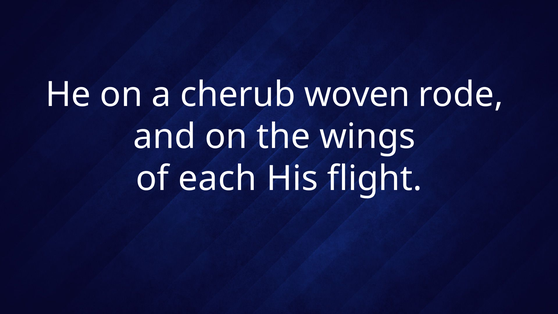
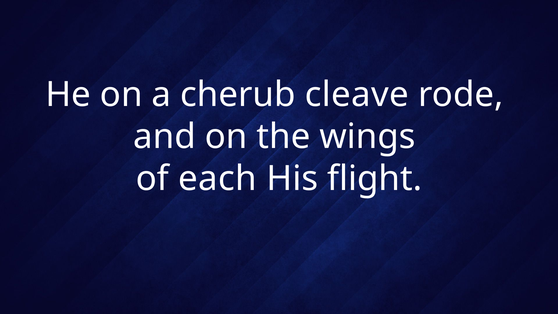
woven: woven -> cleave (357, 95)
